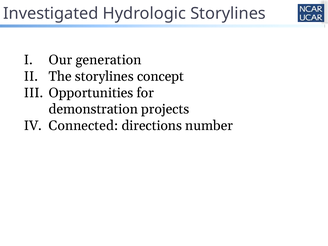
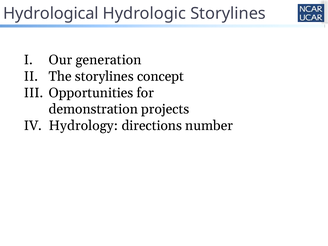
Investigated: Investigated -> Hydrological (51, 13)
Connected: Connected -> Hydrology (83, 126)
